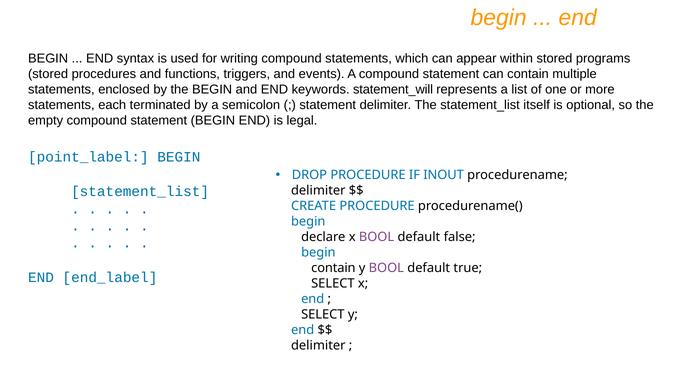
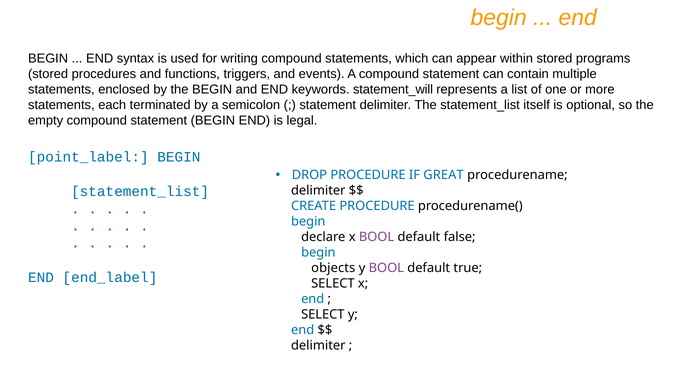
INOUT: INOUT -> GREAT (443, 175)
contain: contain -> objects (333, 268)
